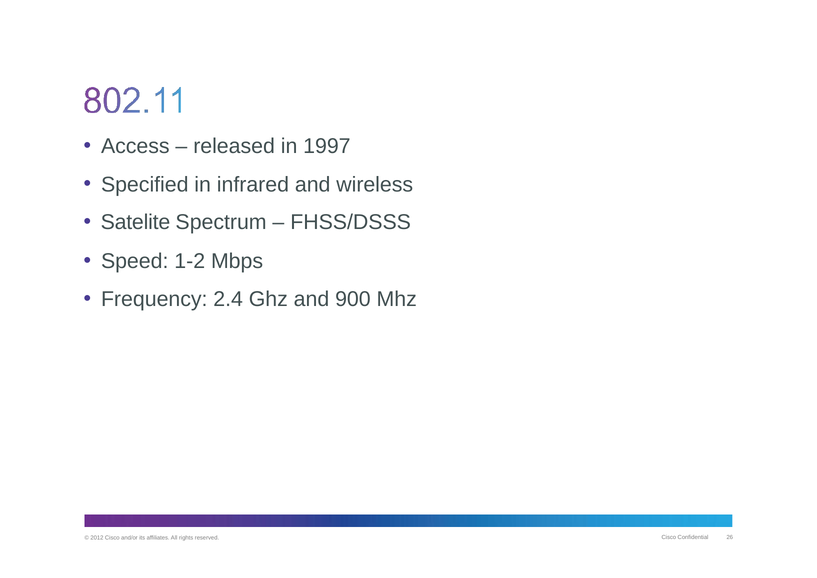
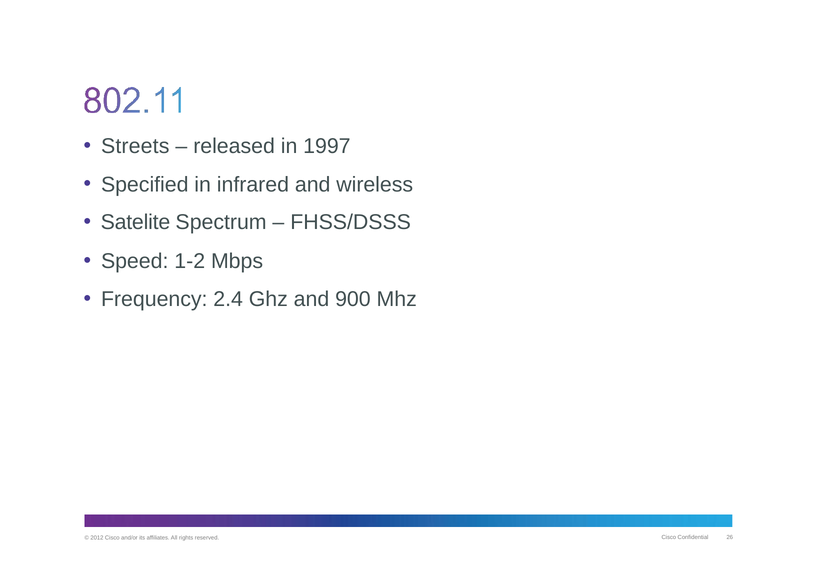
Access: Access -> Streets (135, 146)
